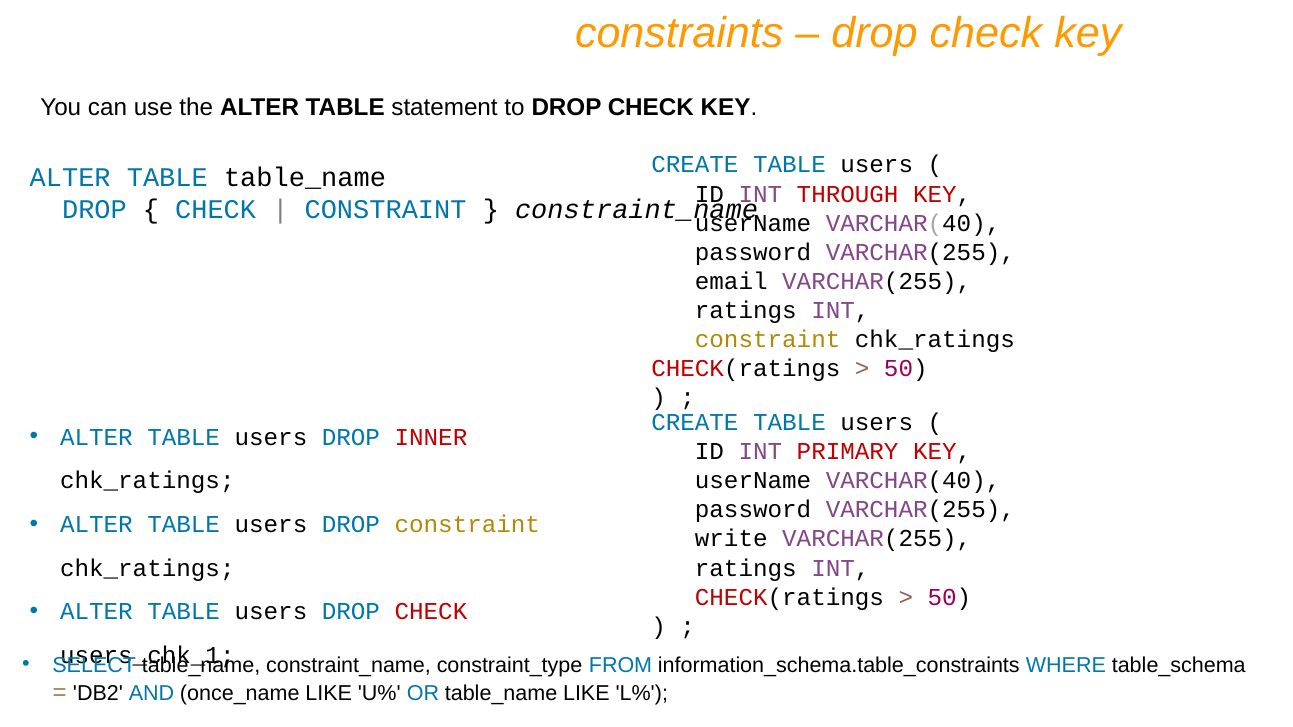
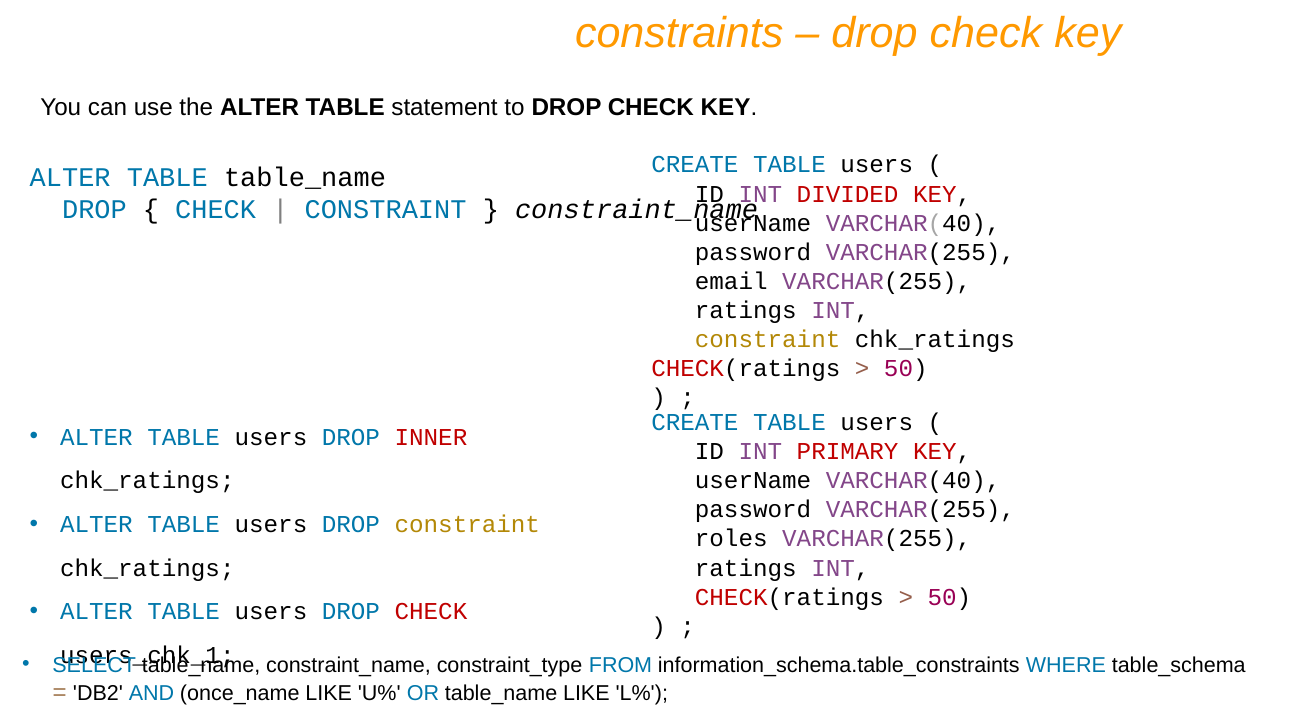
THROUGH: THROUGH -> DIVIDED (848, 194)
write: write -> roles (731, 539)
